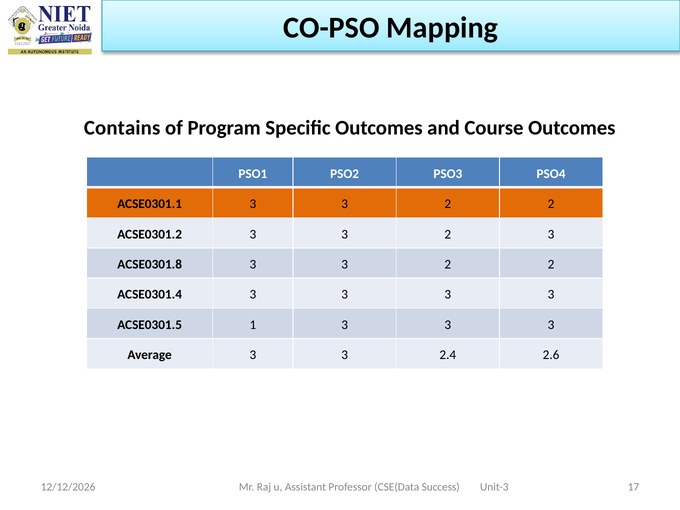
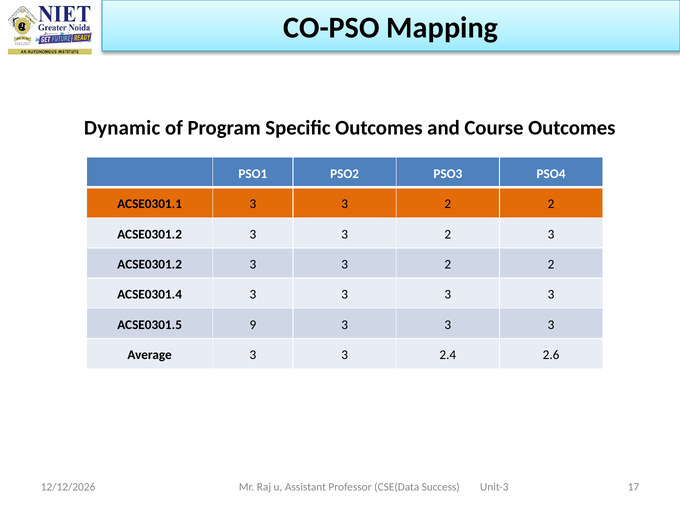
Contains: Contains -> Dynamic (122, 128)
ACSE0301.8: ACSE0301.8 -> ACSE0301.2 (150, 264)
1: 1 -> 9 (253, 325)
